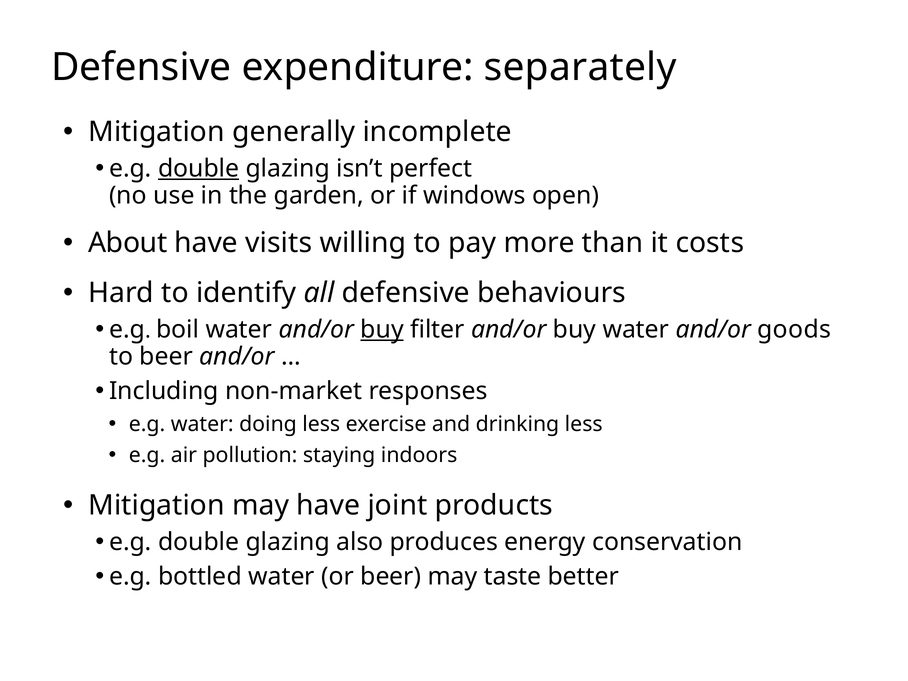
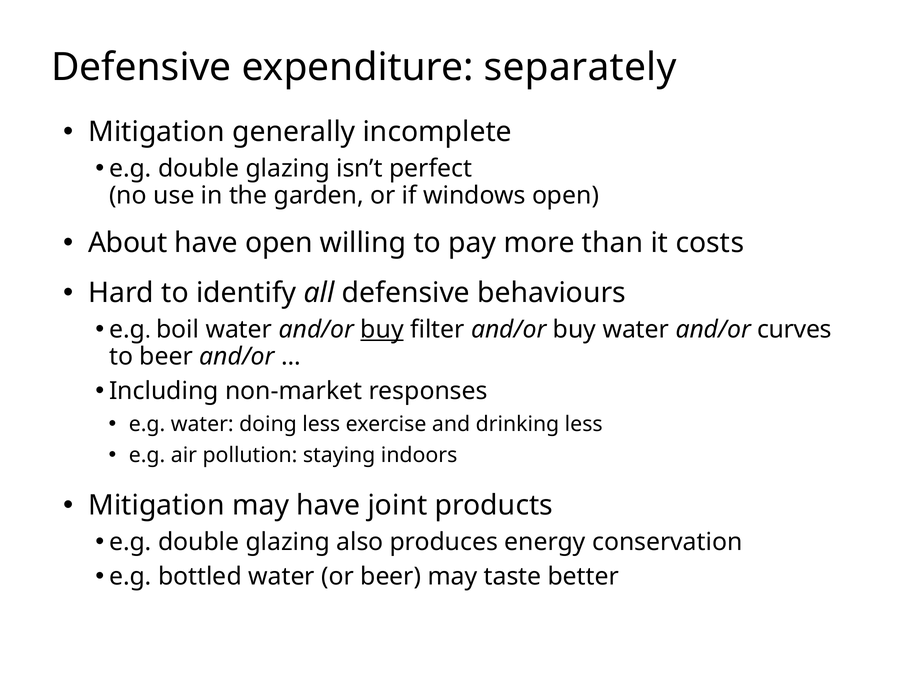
double underline: present -> none (199, 169)
have visits: visits -> open (279, 243)
goods: goods -> curves (794, 330)
